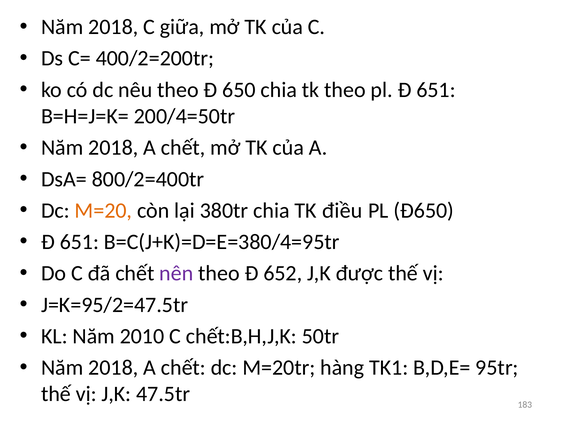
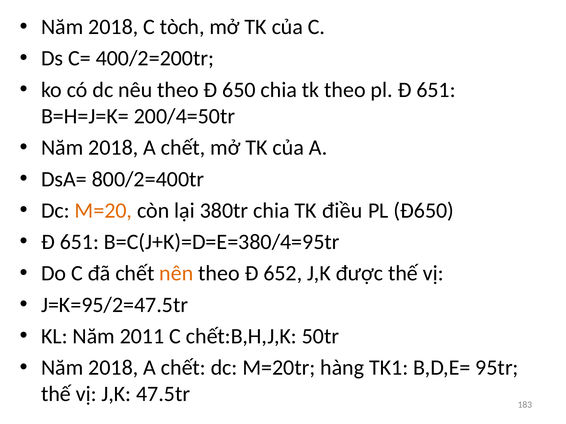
giữa: giữa -> tòch (182, 27)
nên colour: purple -> orange (176, 274)
2010: 2010 -> 2011 (142, 337)
